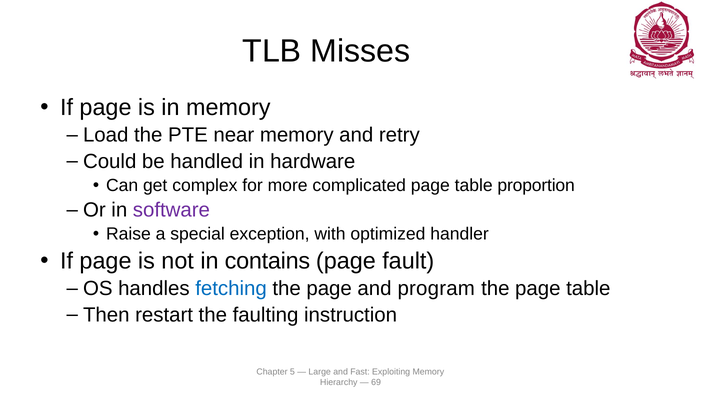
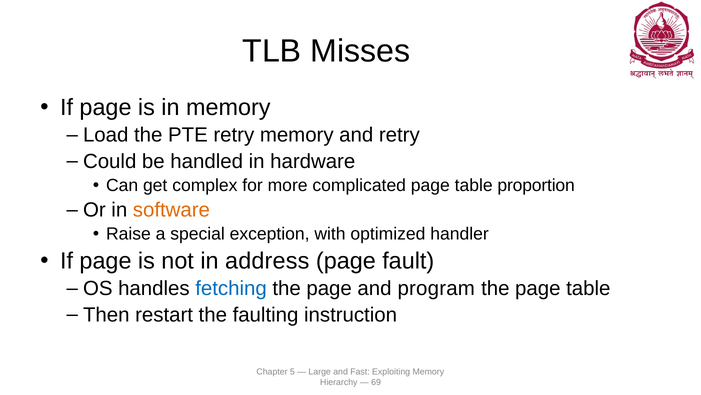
PTE near: near -> retry (234, 135)
software colour: purple -> orange (171, 210)
contains: contains -> address (267, 261)
